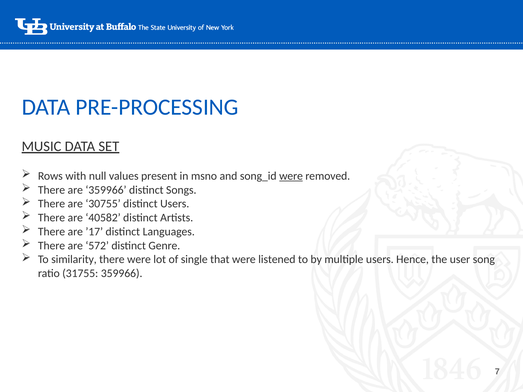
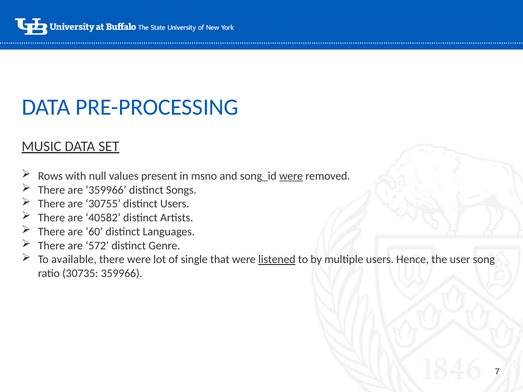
’17: ’17 -> ’60 (94, 232)
similarity: similarity -> available (74, 260)
listened underline: none -> present (277, 260)
31755: 31755 -> 30735 (80, 274)
